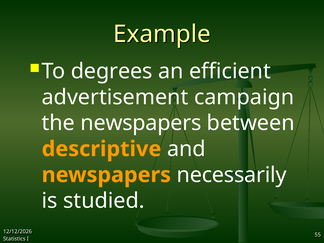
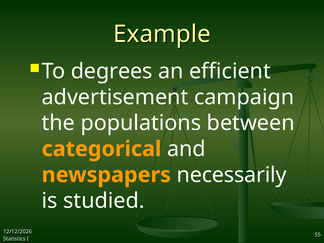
the newspapers: newspapers -> populations (141, 123)
descriptive: descriptive -> categorical (102, 149)
